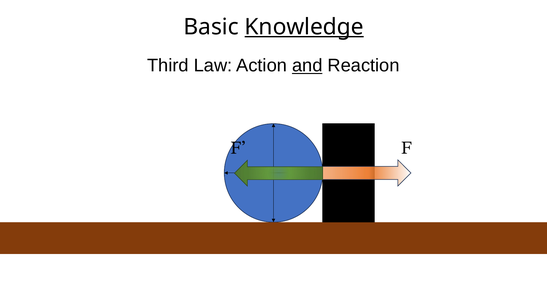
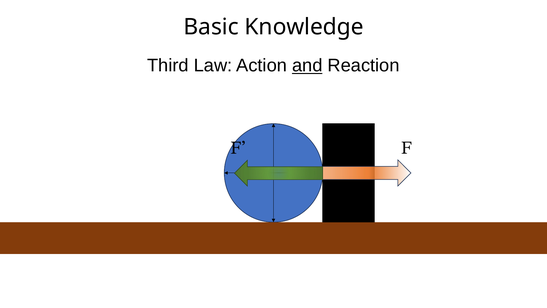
Knowledge underline: present -> none (304, 27)
